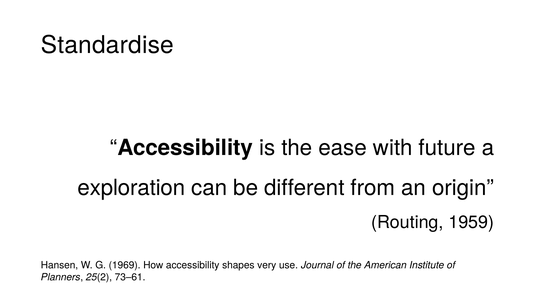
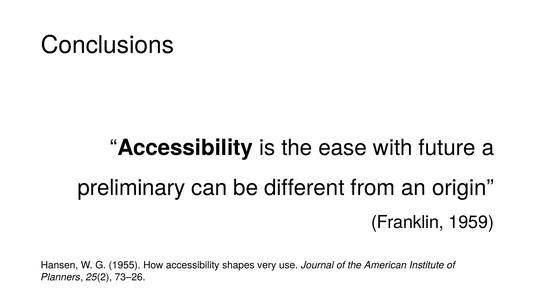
Standardise: Standardise -> Conclusions (107, 45)
exploration: exploration -> preliminary (131, 188)
Routing: Routing -> Franklin (407, 222)
1969: 1969 -> 1955 (125, 265)
73–61: 73–61 -> 73–26 (130, 277)
